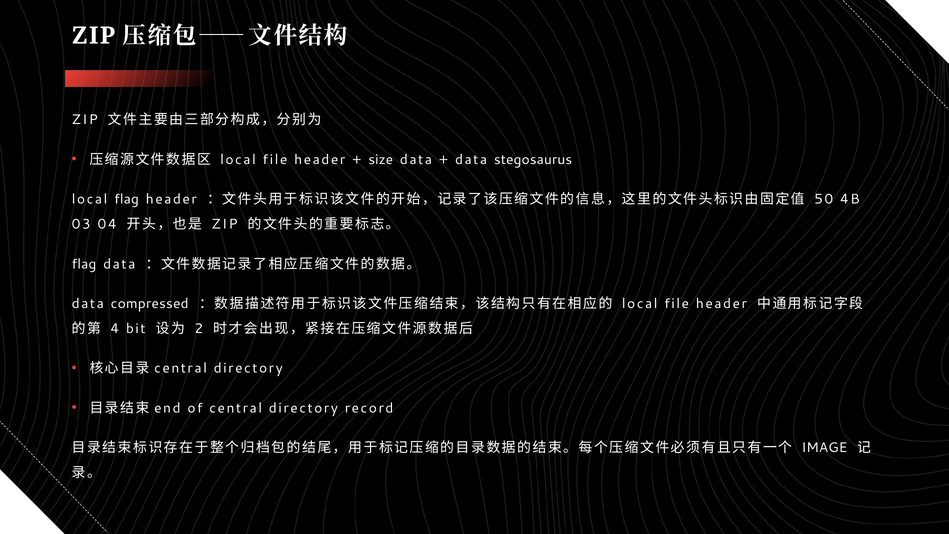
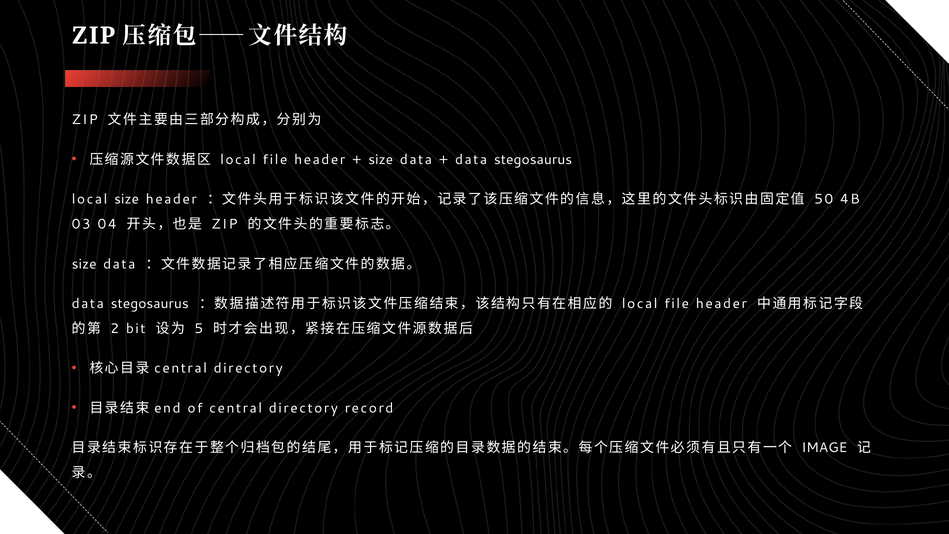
local flag: flag -> size (127, 199)
flag: flag -> size (84, 264)
compressed: compressed -> stegosaurus (150, 304)
4: 4 -> 2 (115, 328)
2: 2 -> 5 (199, 328)
